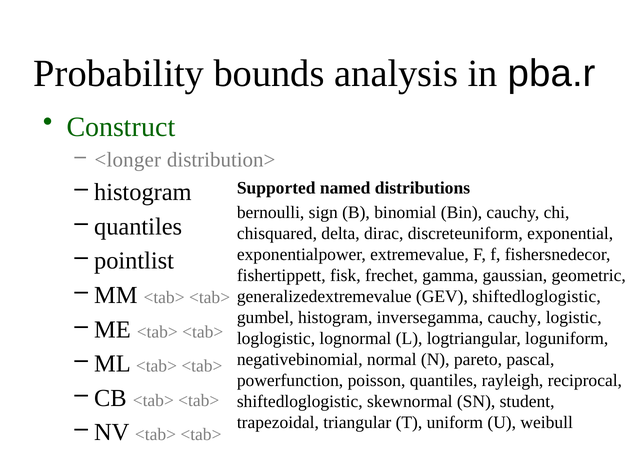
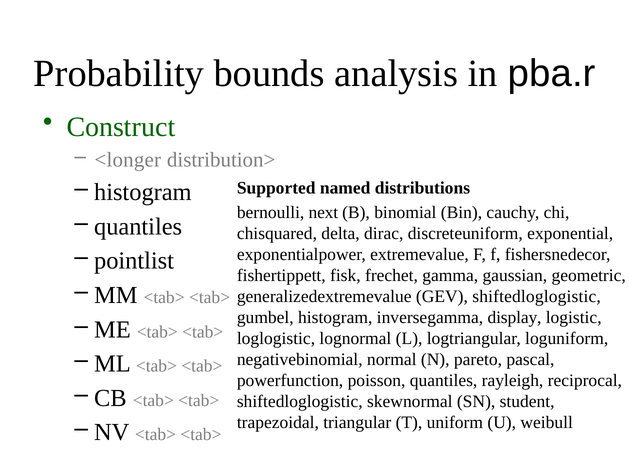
sign: sign -> next (323, 212)
inversegamma cauchy: cauchy -> display (515, 317)
